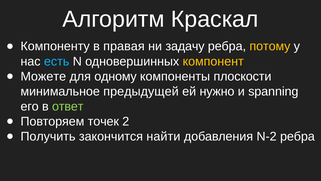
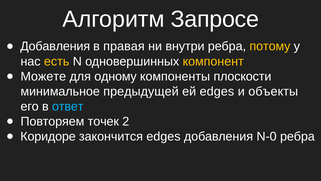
Краскал: Краскал -> Запросе (215, 19)
Компоненту: Компоненту -> Добавления (55, 46)
задачу: задачу -> внутри (185, 46)
есть colour: light blue -> yellow (57, 61)
ей нужно: нужно -> edges (217, 91)
spanning: spanning -> объекты (273, 91)
ответ colour: light green -> light blue (68, 106)
Получить: Получить -> Коридоре (48, 136)
закончится найти: найти -> edges (163, 136)
N-2: N-2 -> N-0 (267, 136)
